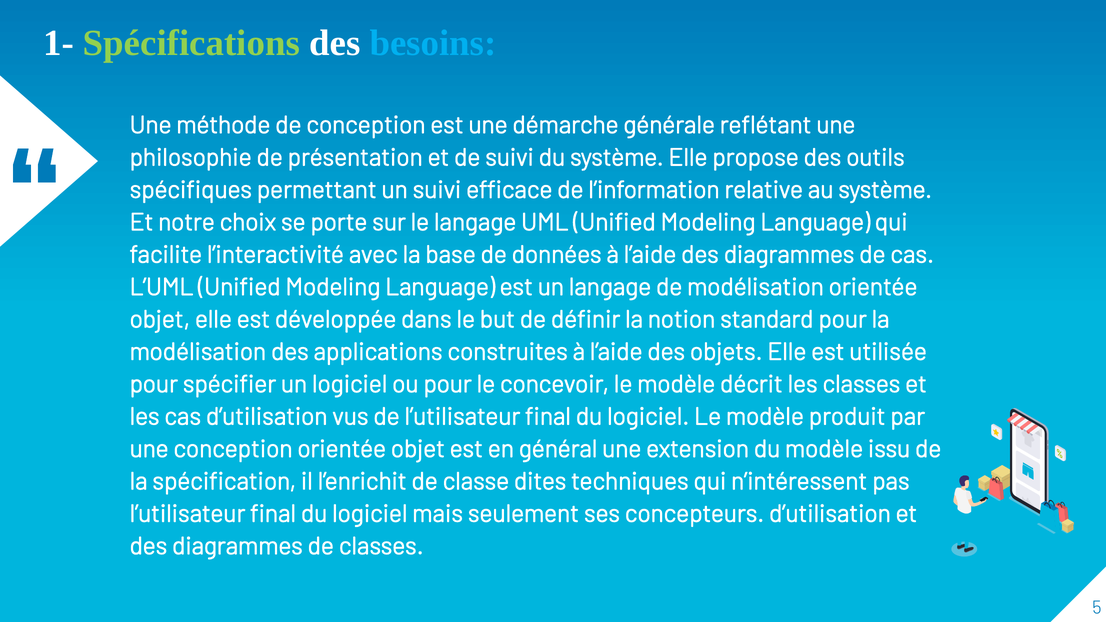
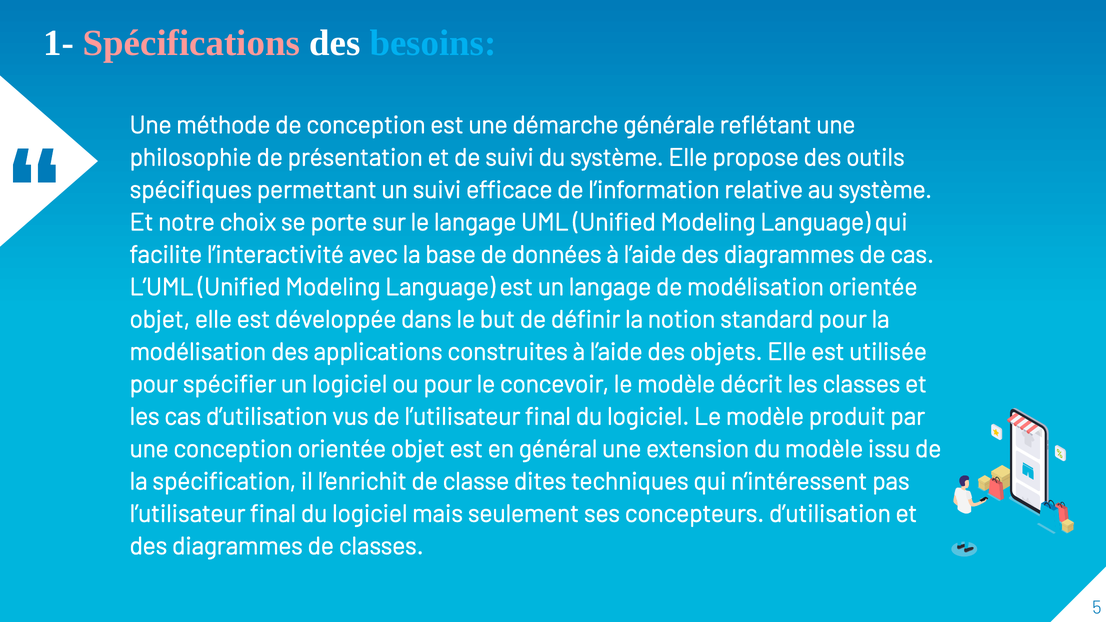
Spécifications colour: light green -> pink (191, 43)
